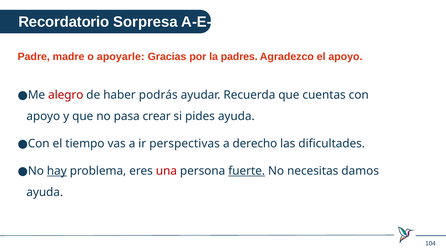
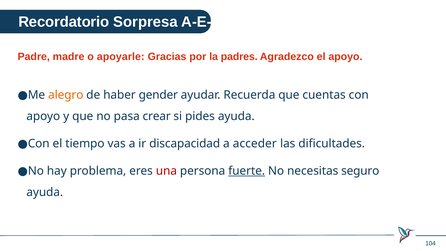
alegro colour: red -> orange (66, 95)
podrás: podrás -> gender (158, 95)
perspectivas: perspectivas -> discapacidad (185, 144)
derecho: derecho -> acceder (255, 144)
hay underline: present -> none (57, 171)
damos: damos -> seguro (360, 171)
